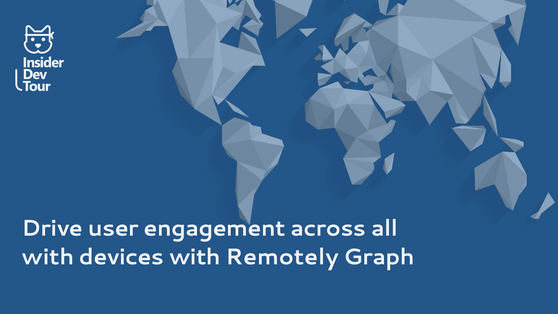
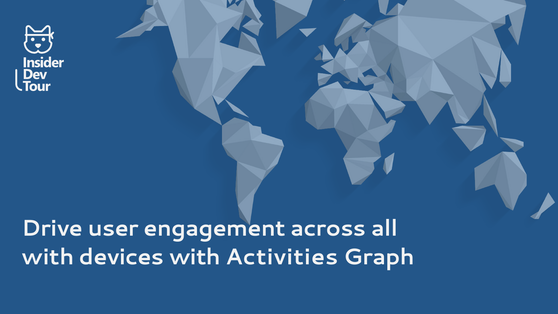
Remotely: Remotely -> Activities (282, 257)
